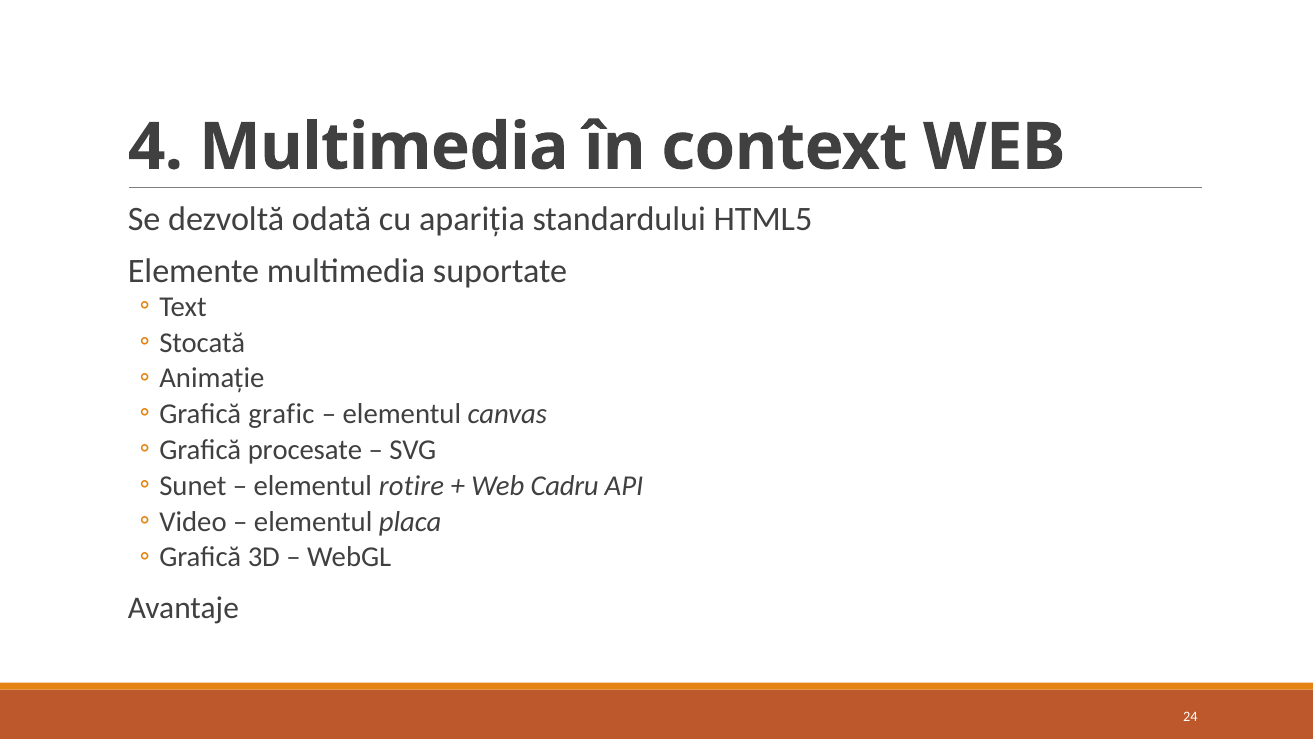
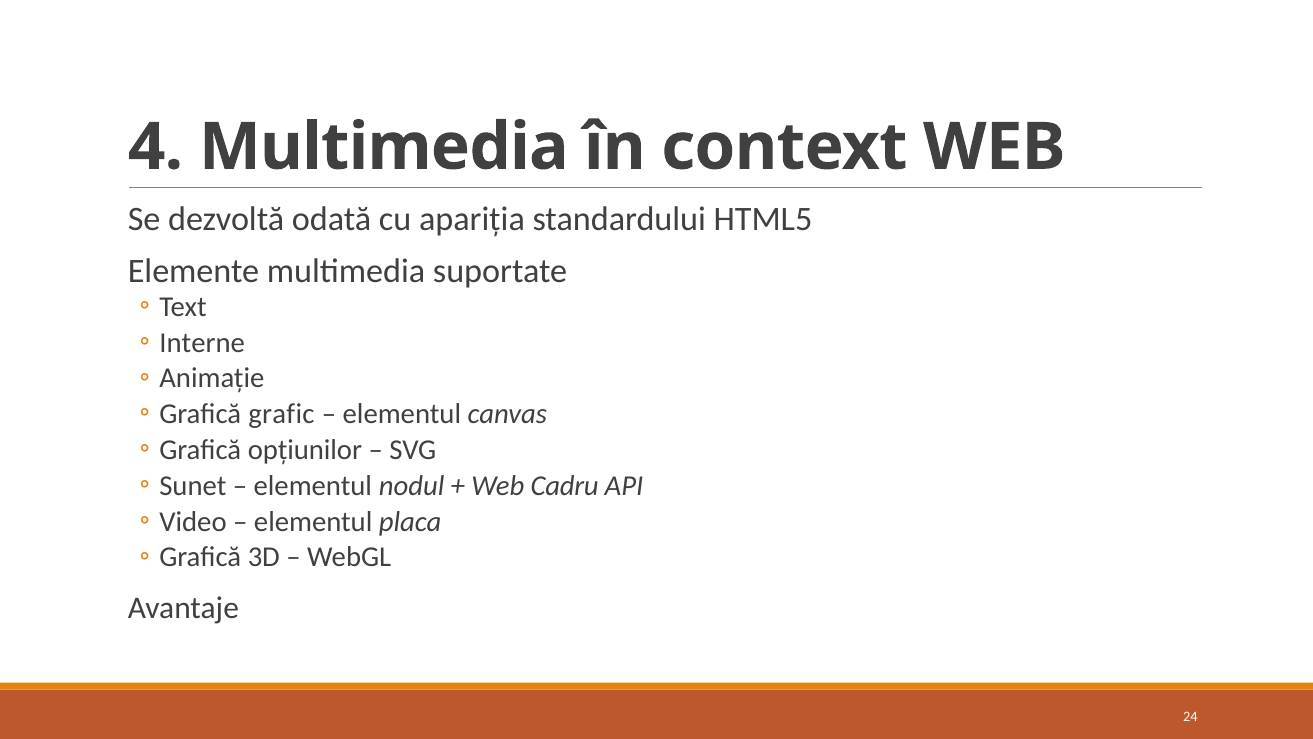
Stocată: Stocată -> Interne (202, 342)
procesate: procesate -> opțiunilor (305, 450)
rotire: rotire -> nodul (412, 486)
